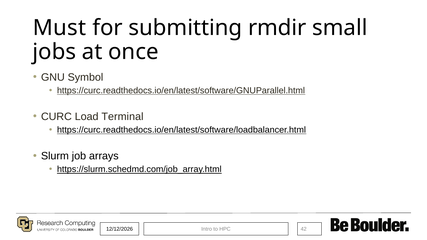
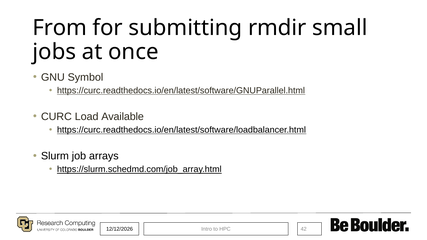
Must: Must -> From (60, 28)
Terminal: Terminal -> Available (123, 117)
